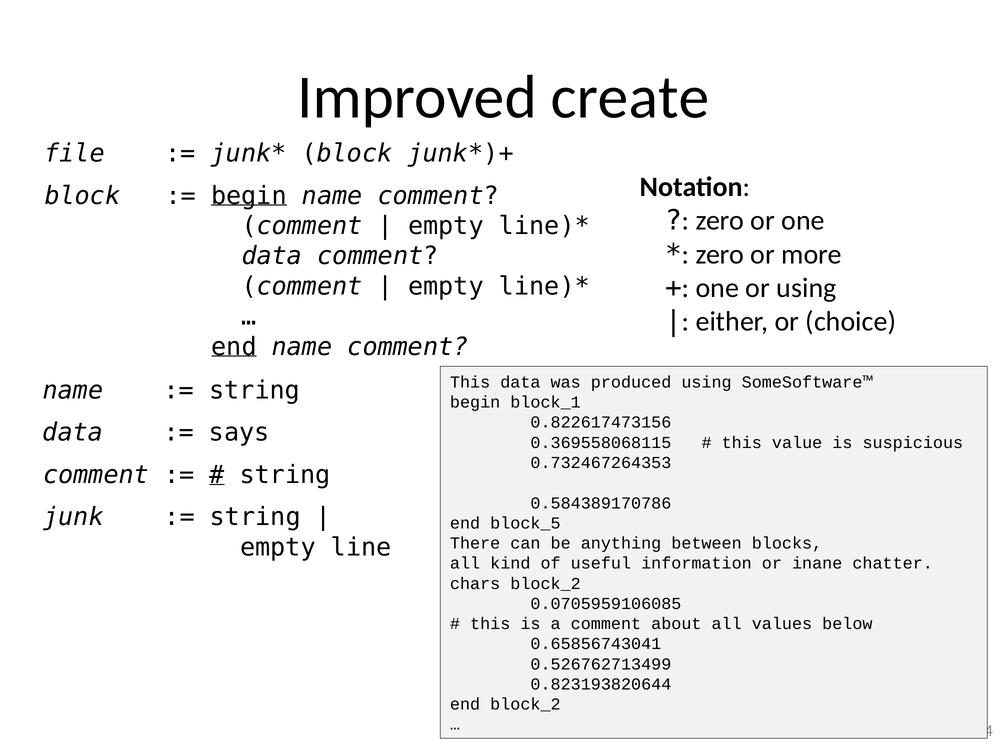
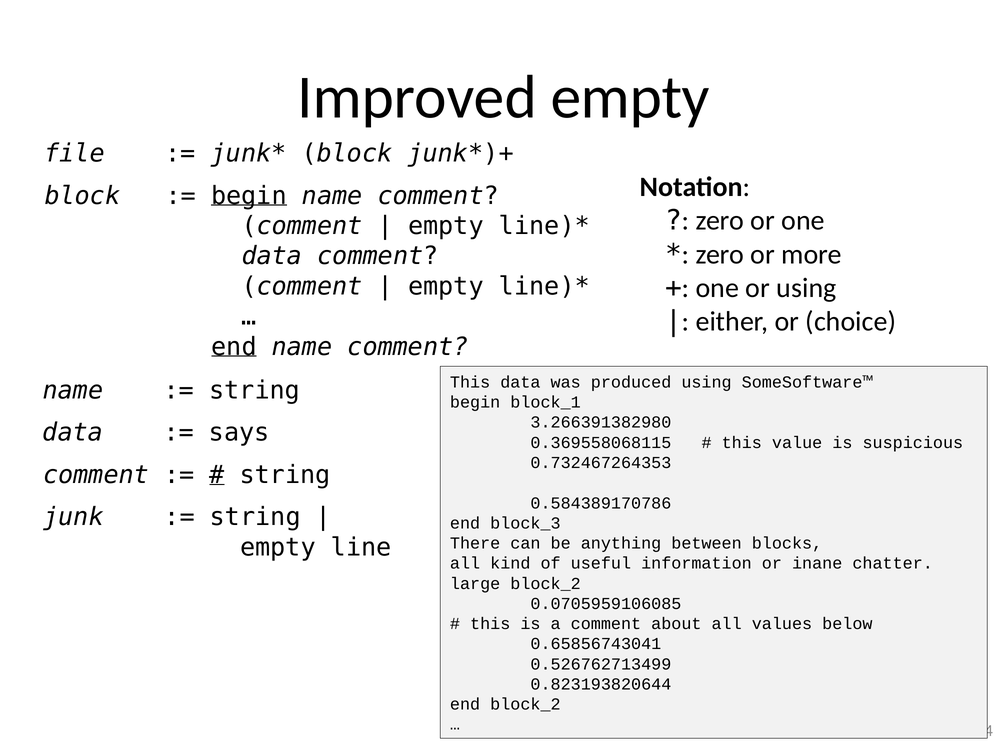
Improved create: create -> empty (630, 97)
0.822617473156: 0.822617473156 -> 3.266391382980 (601, 423)
block_5: block_5 -> block_3 (525, 523)
chars: chars -> large (475, 584)
